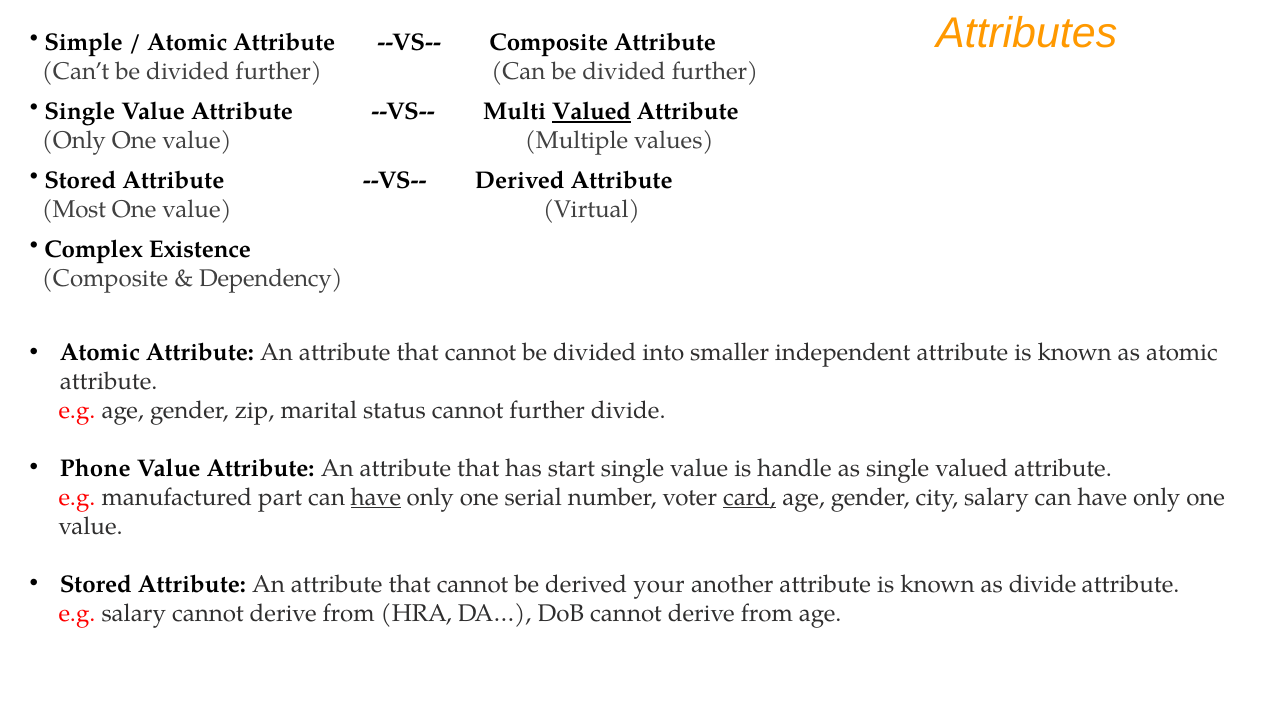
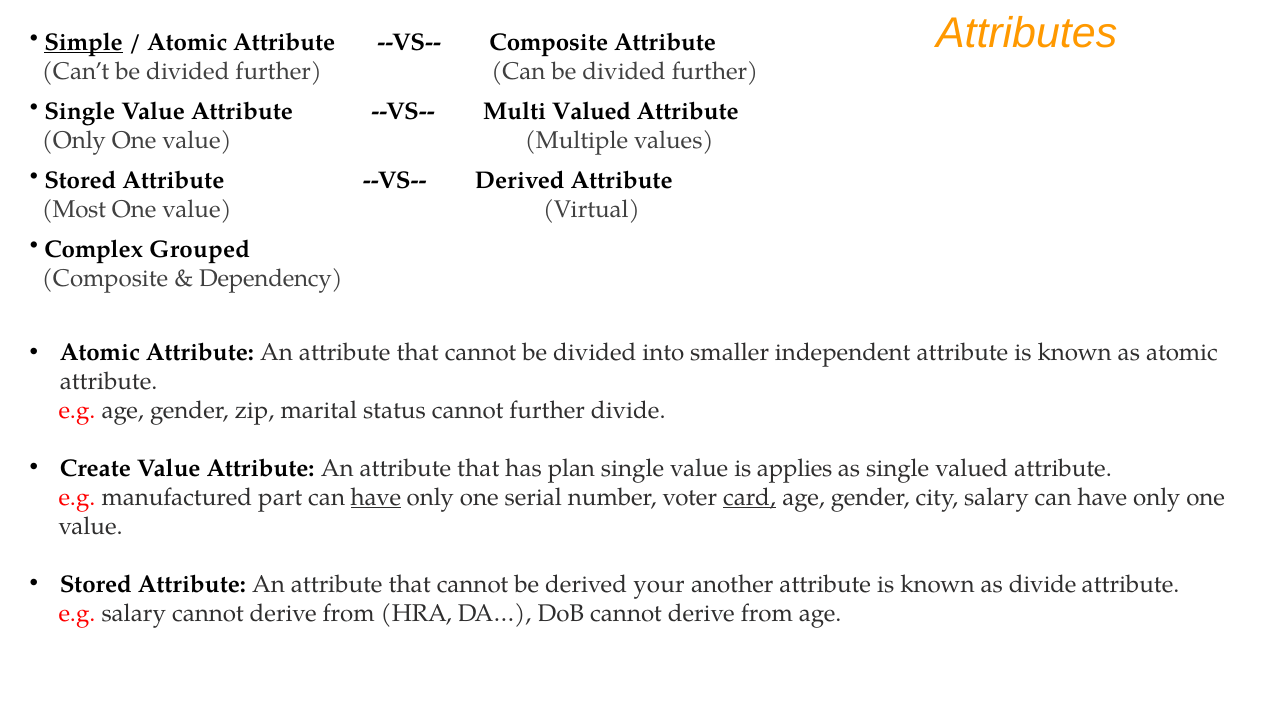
Simple underline: none -> present (84, 42)
Valued underline: present -> none (592, 111)
Existence: Existence -> Grouped (200, 250)
Phone: Phone -> Create (95, 469)
start: start -> plan (571, 469)
handle: handle -> applies (795, 469)
